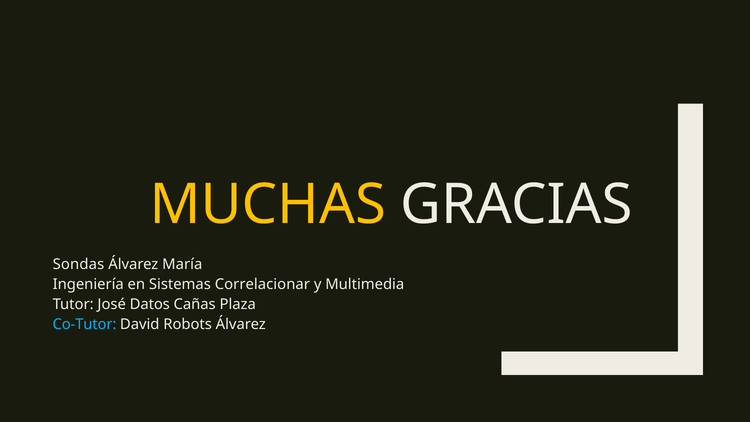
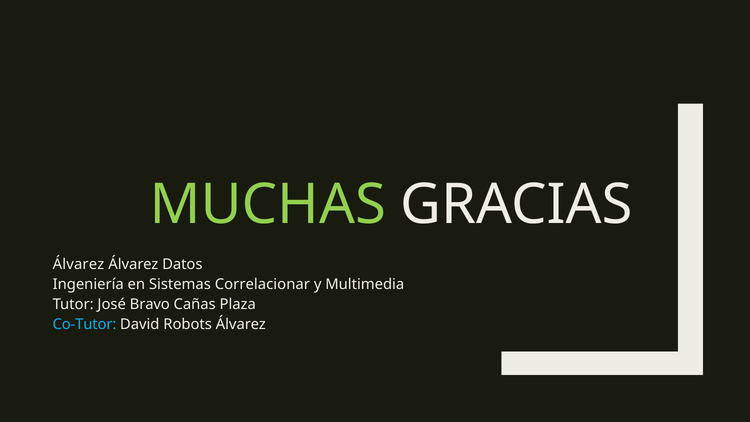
MUCHAS colour: yellow -> light green (268, 205)
Sondas: Sondas -> Álvarez (78, 264)
María: María -> Datos (182, 264)
Datos: Datos -> Bravo (150, 304)
